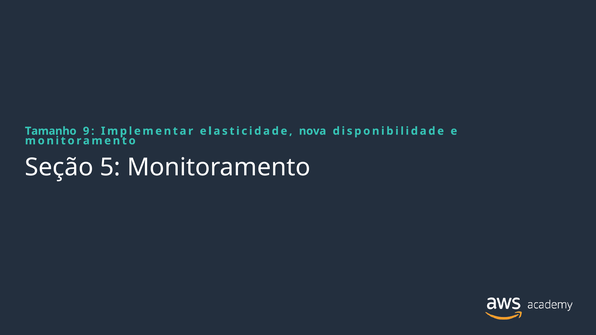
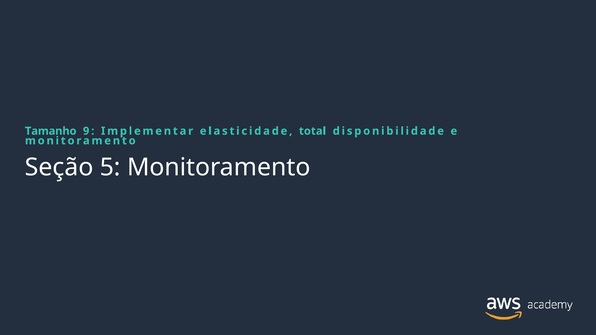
nova: nova -> total (312, 131)
